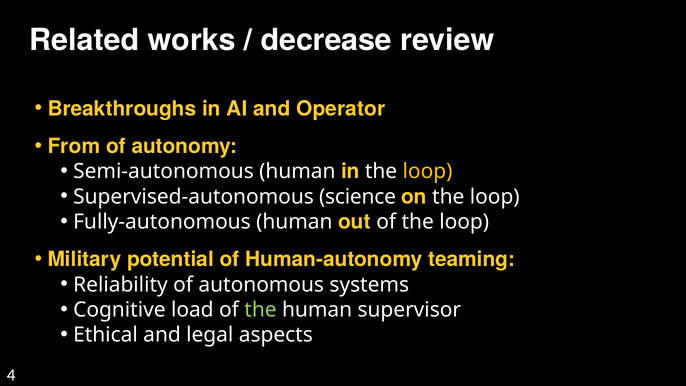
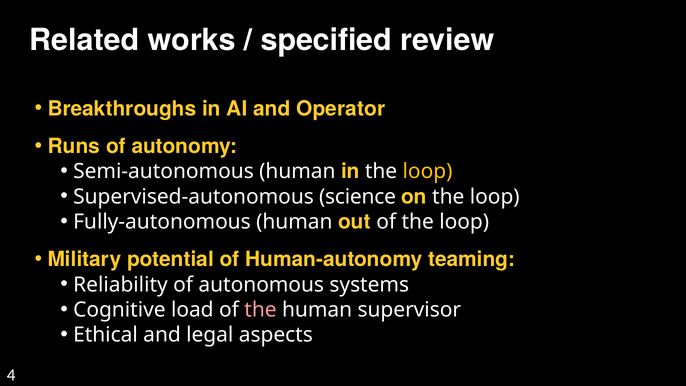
decrease: decrease -> specified (326, 40)
From: From -> Runs (74, 146)
the colour: light green -> pink (261, 310)
